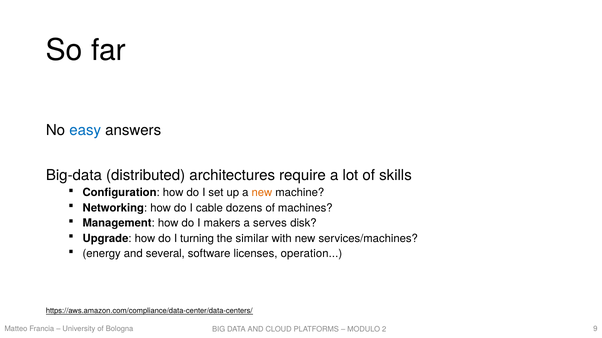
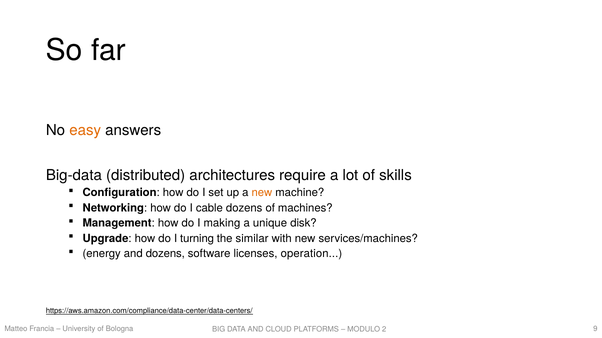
easy colour: blue -> orange (85, 130)
makers: makers -> making (222, 224)
serves: serves -> unique (270, 224)
and several: several -> dozens (165, 254)
